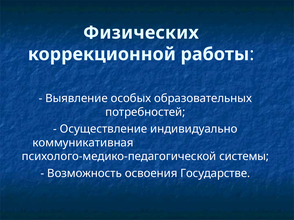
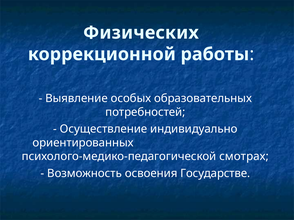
коммуникативная: коммуникативная -> ориентированных (83, 143)
системы: системы -> смотрах (244, 157)
